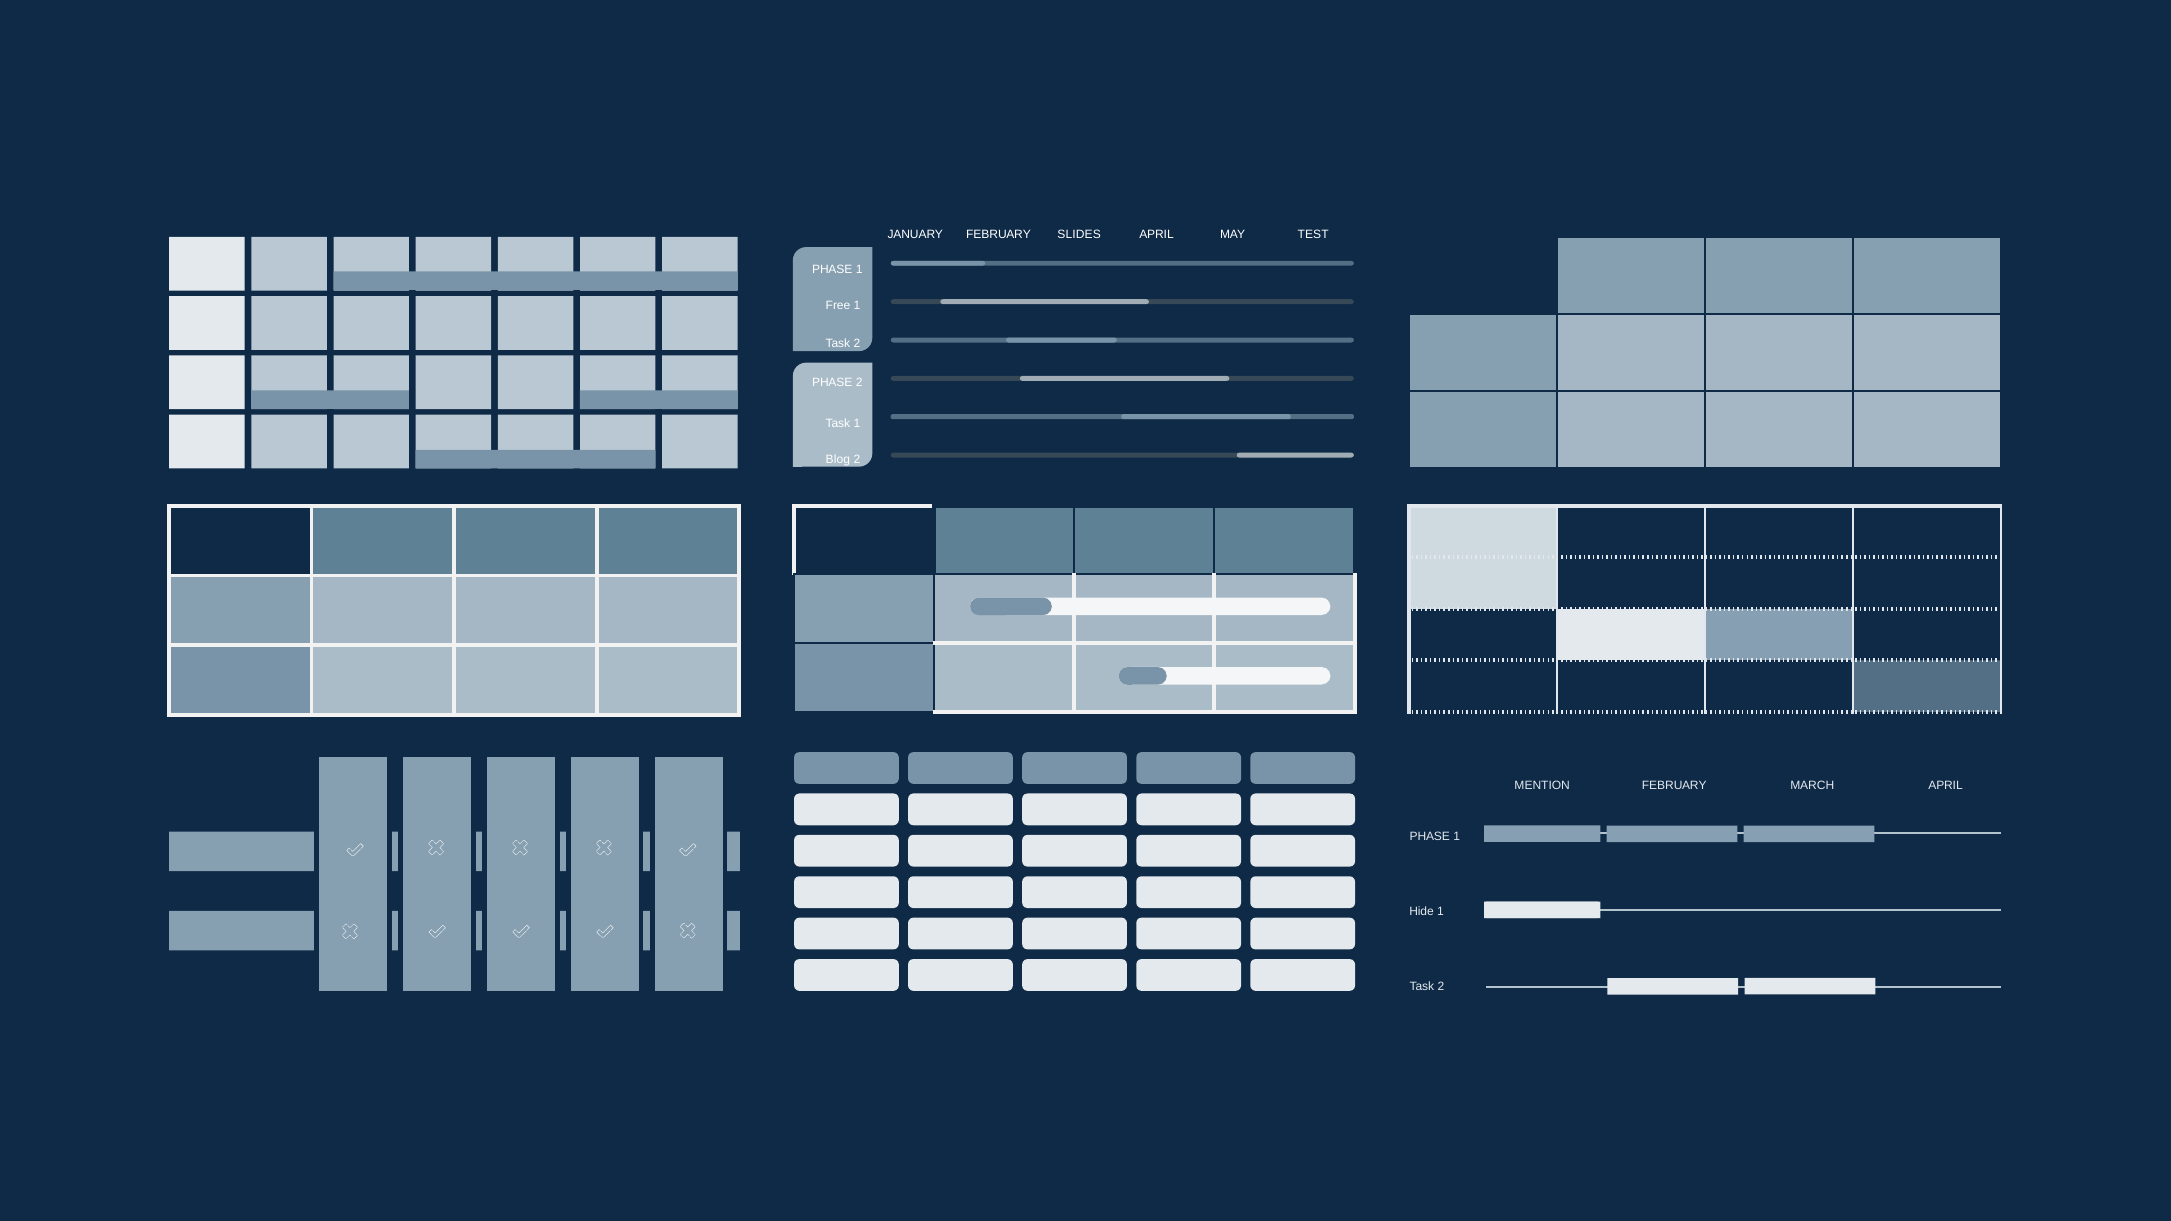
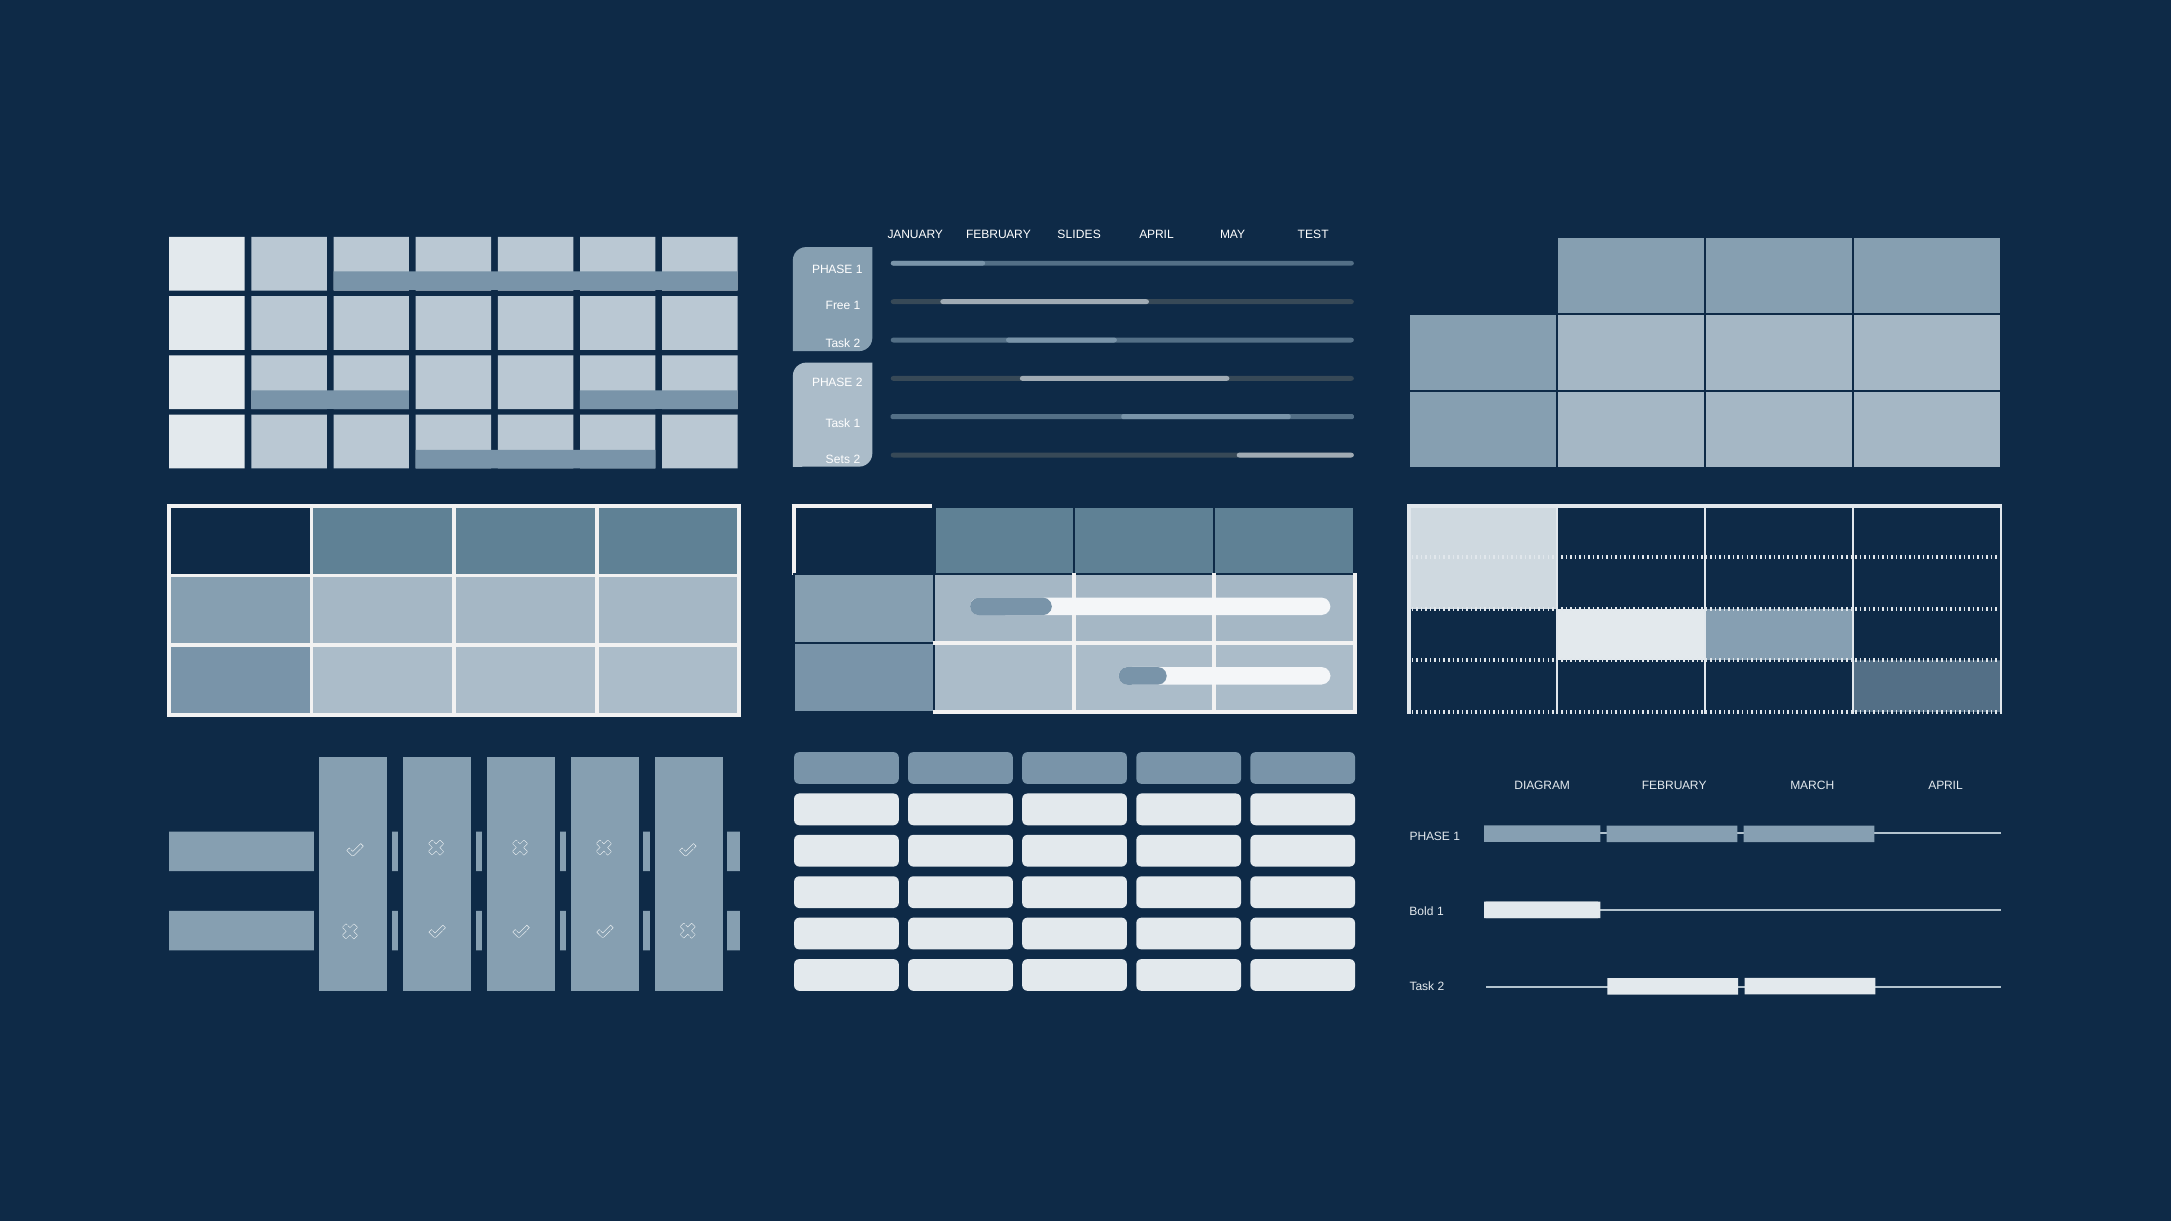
Blog: Blog -> Sets (838, 460)
MENTION: MENTION -> DIAGRAM (1542, 786)
Hide: Hide -> Bold (1421, 912)
